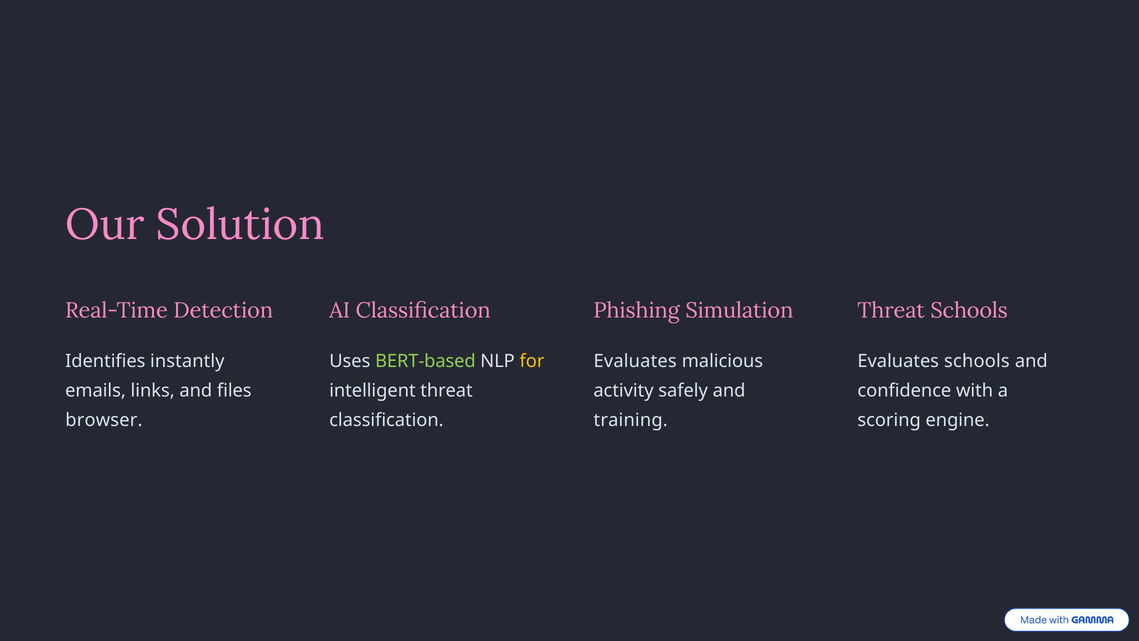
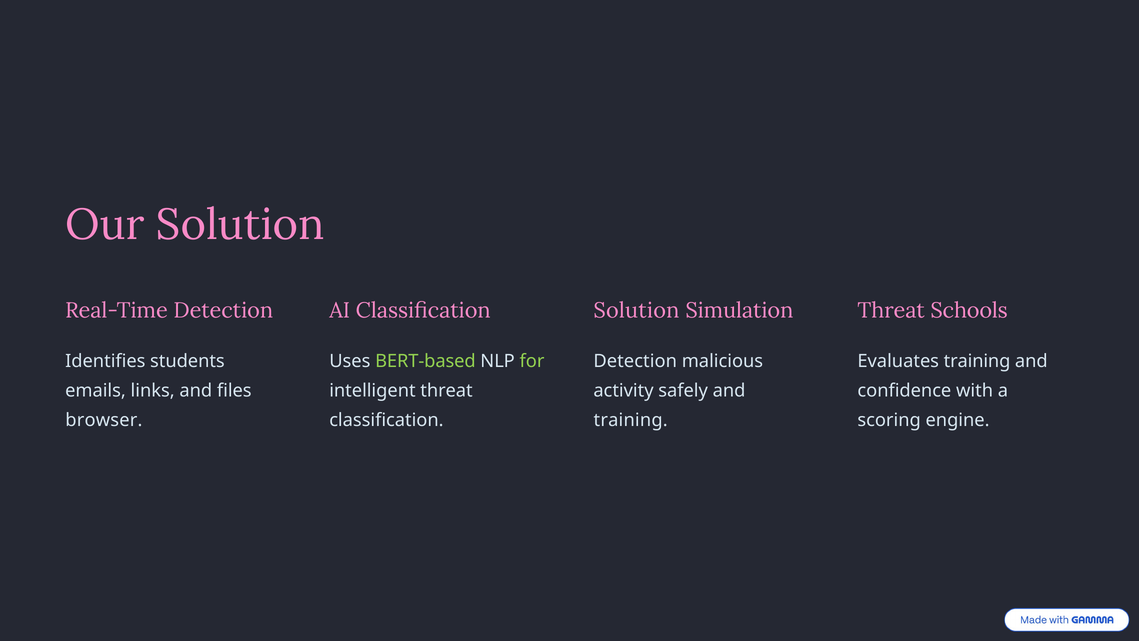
Phishing: Phishing -> Solution (636, 311)
instantly: instantly -> students (187, 361)
for colour: yellow -> light green (532, 361)
Evaluates: Evaluates -> Detection (635, 361)
Evaluates schools: schools -> training (977, 361)
